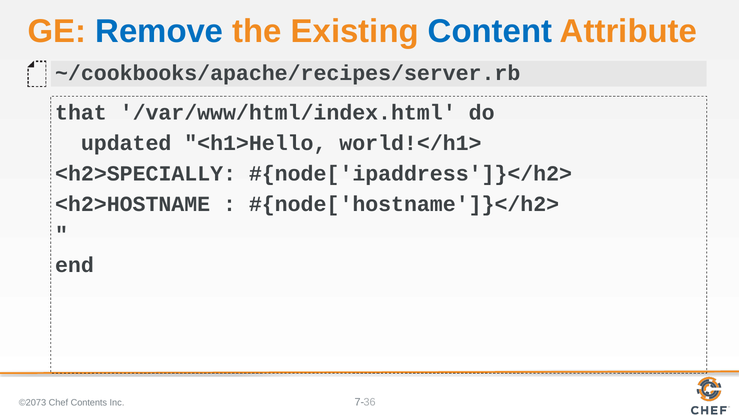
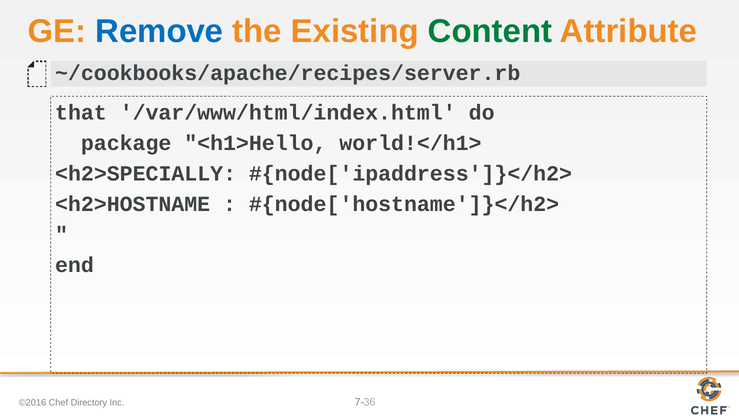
Content colour: blue -> green (490, 31)
updated: updated -> package (126, 143)
©2073: ©2073 -> ©2016 (33, 402)
Contents: Contents -> Directory (89, 402)
